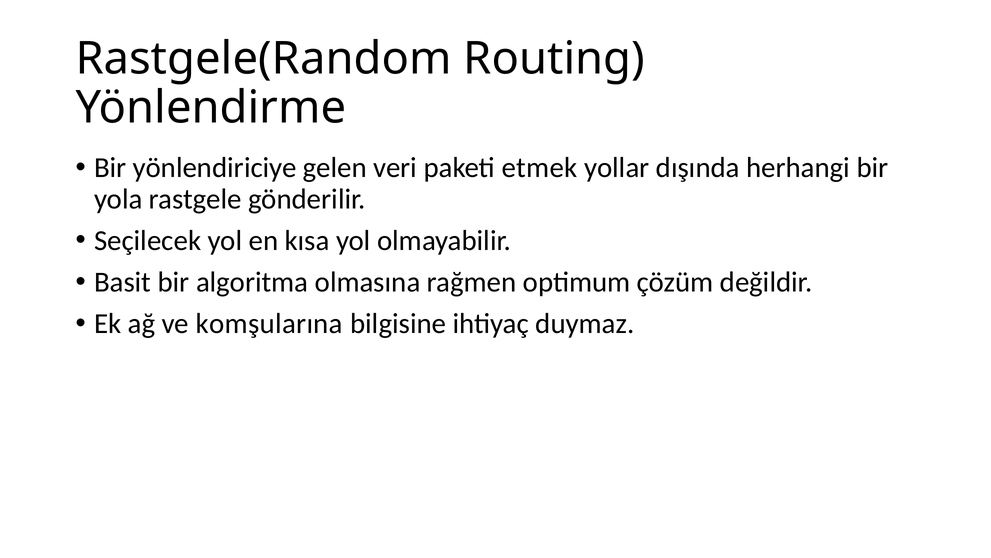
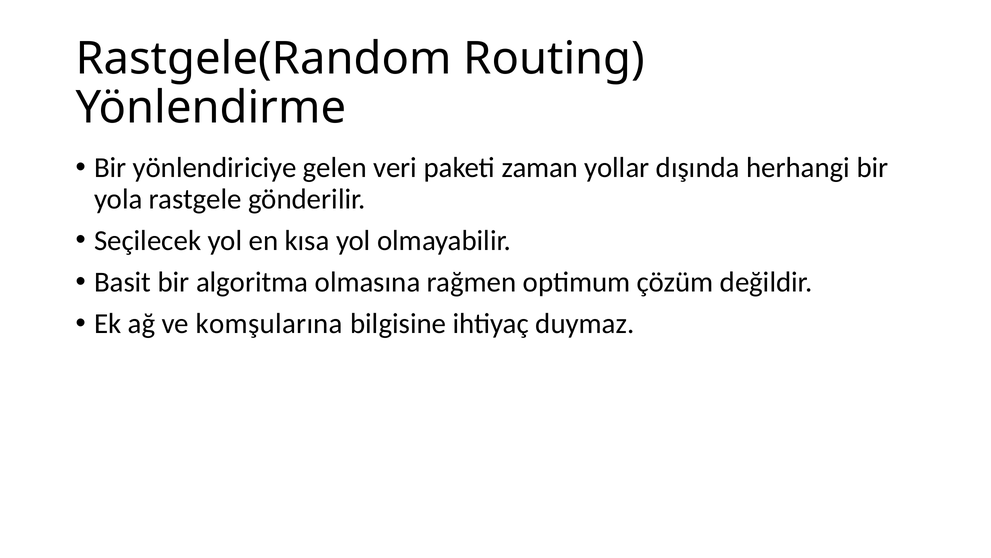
etmek: etmek -> zaman (540, 168)
